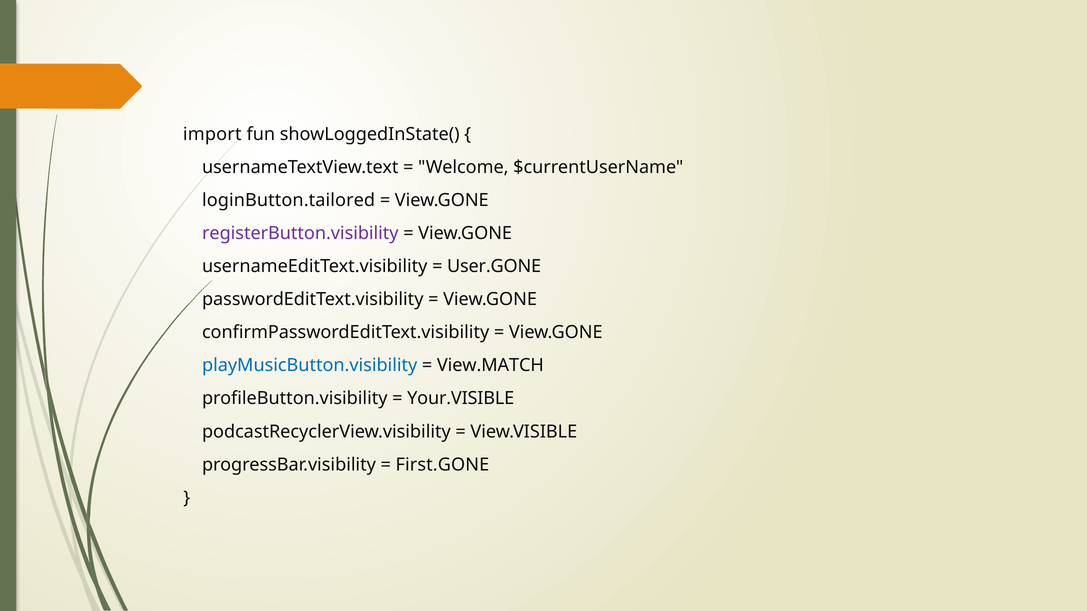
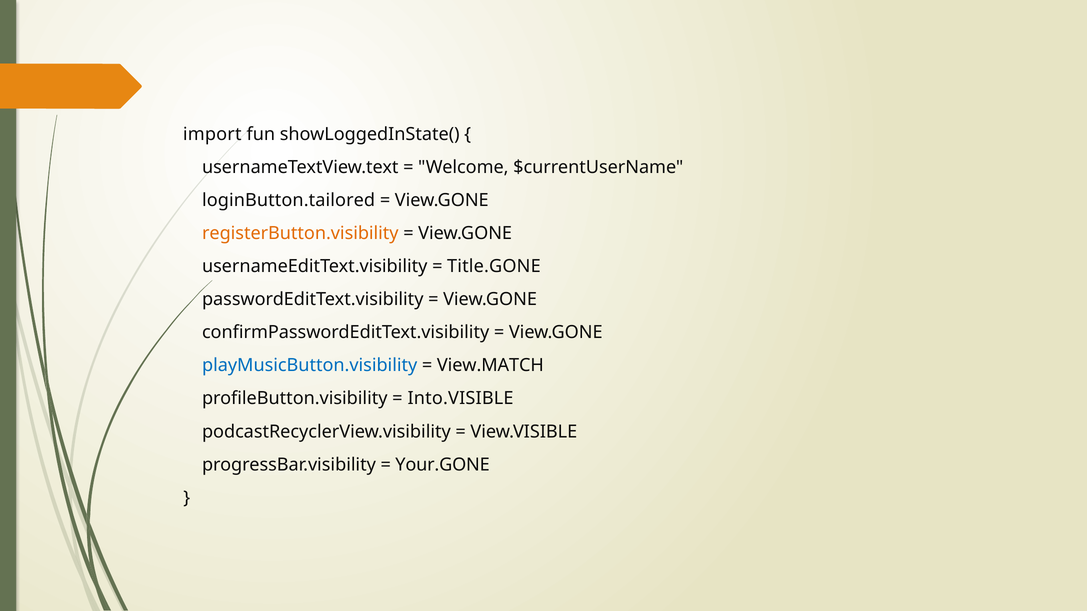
registerButton.visibility colour: purple -> orange (300, 233)
User.GONE: User.GONE -> Title.GONE (494, 267)
Your.VISIBLE: Your.VISIBLE -> Into.VISIBLE (461, 399)
First.GONE: First.GONE -> Your.GONE (443, 465)
